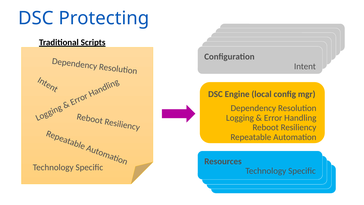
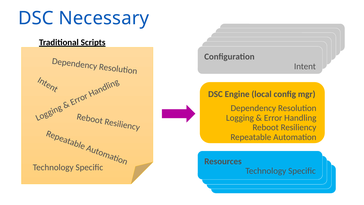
Protecting: Protecting -> Necessary (104, 18)
